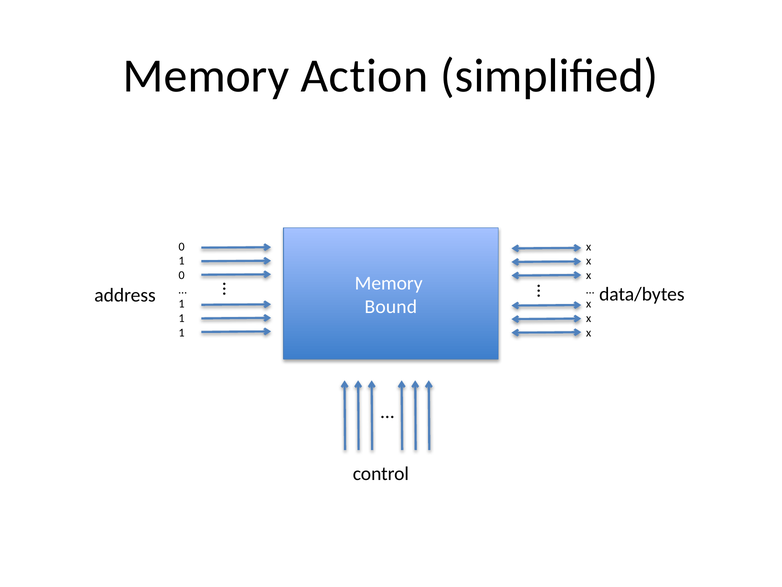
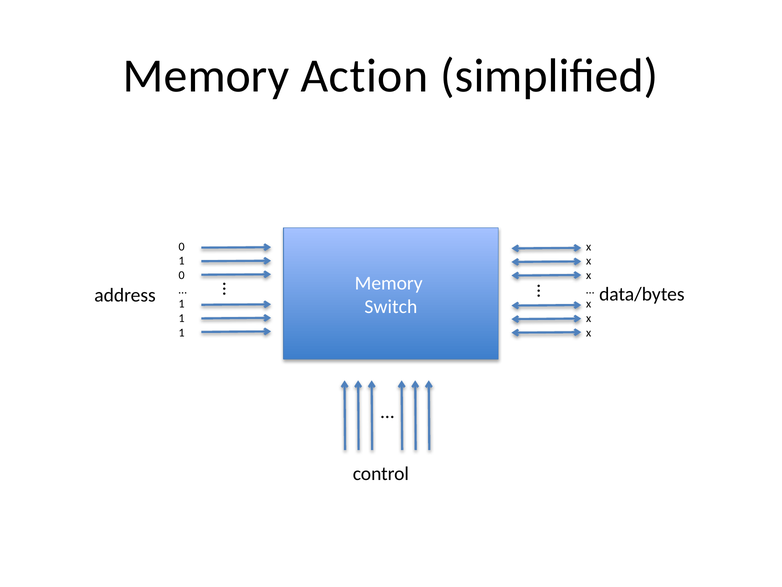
Bound: Bound -> Switch (391, 306)
